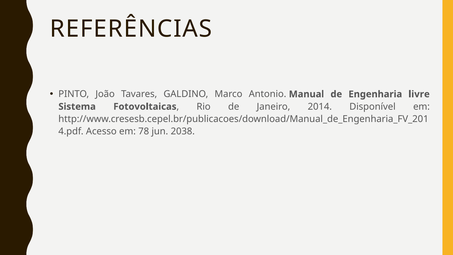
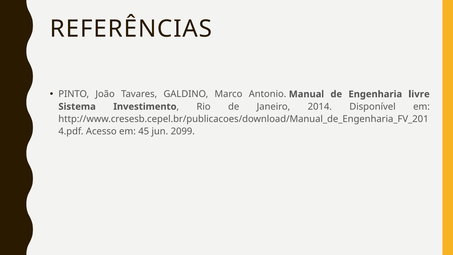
Fotovoltaicas: Fotovoltaicas -> Investimento (145, 107)
78: 78 -> 45 (144, 131)
2038: 2038 -> 2099 (183, 131)
